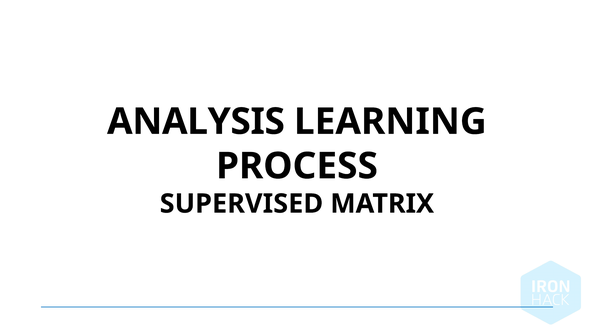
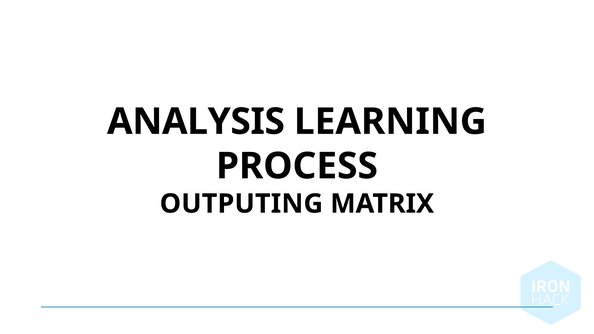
SUPERVISED: SUPERVISED -> OUTPUTING (241, 204)
